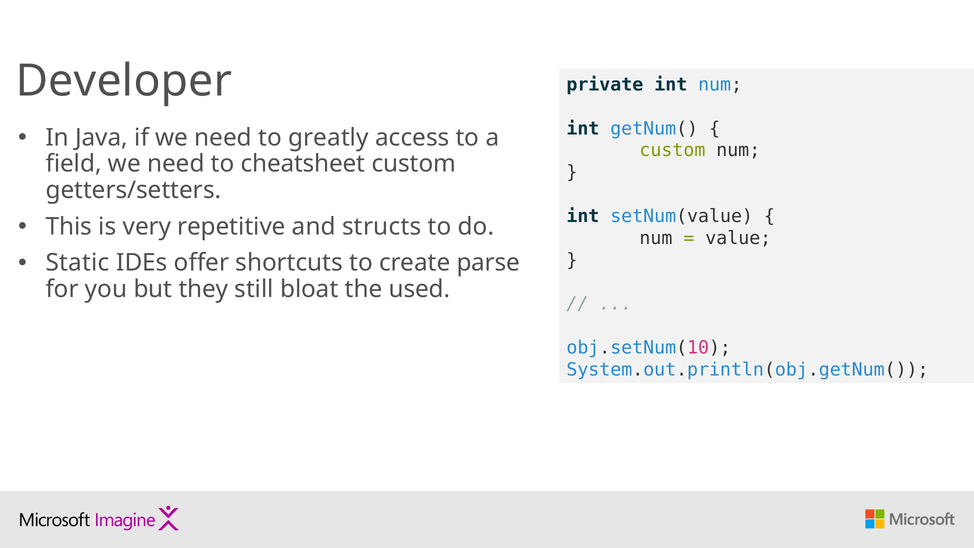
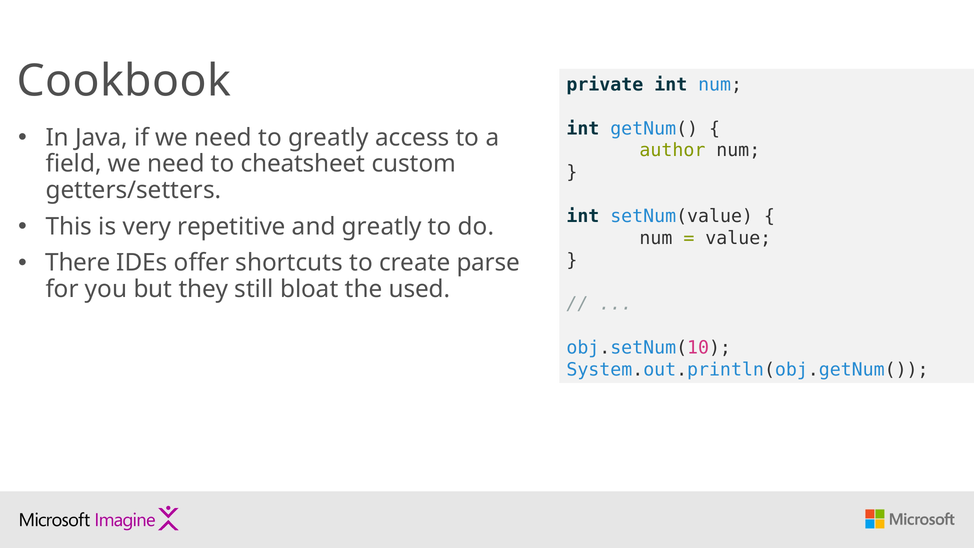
Developer: Developer -> Cookbook (124, 81)
custom: custom -> author (672, 150)
and structs: structs -> greatly (382, 226)
Static: Static -> There (78, 263)
